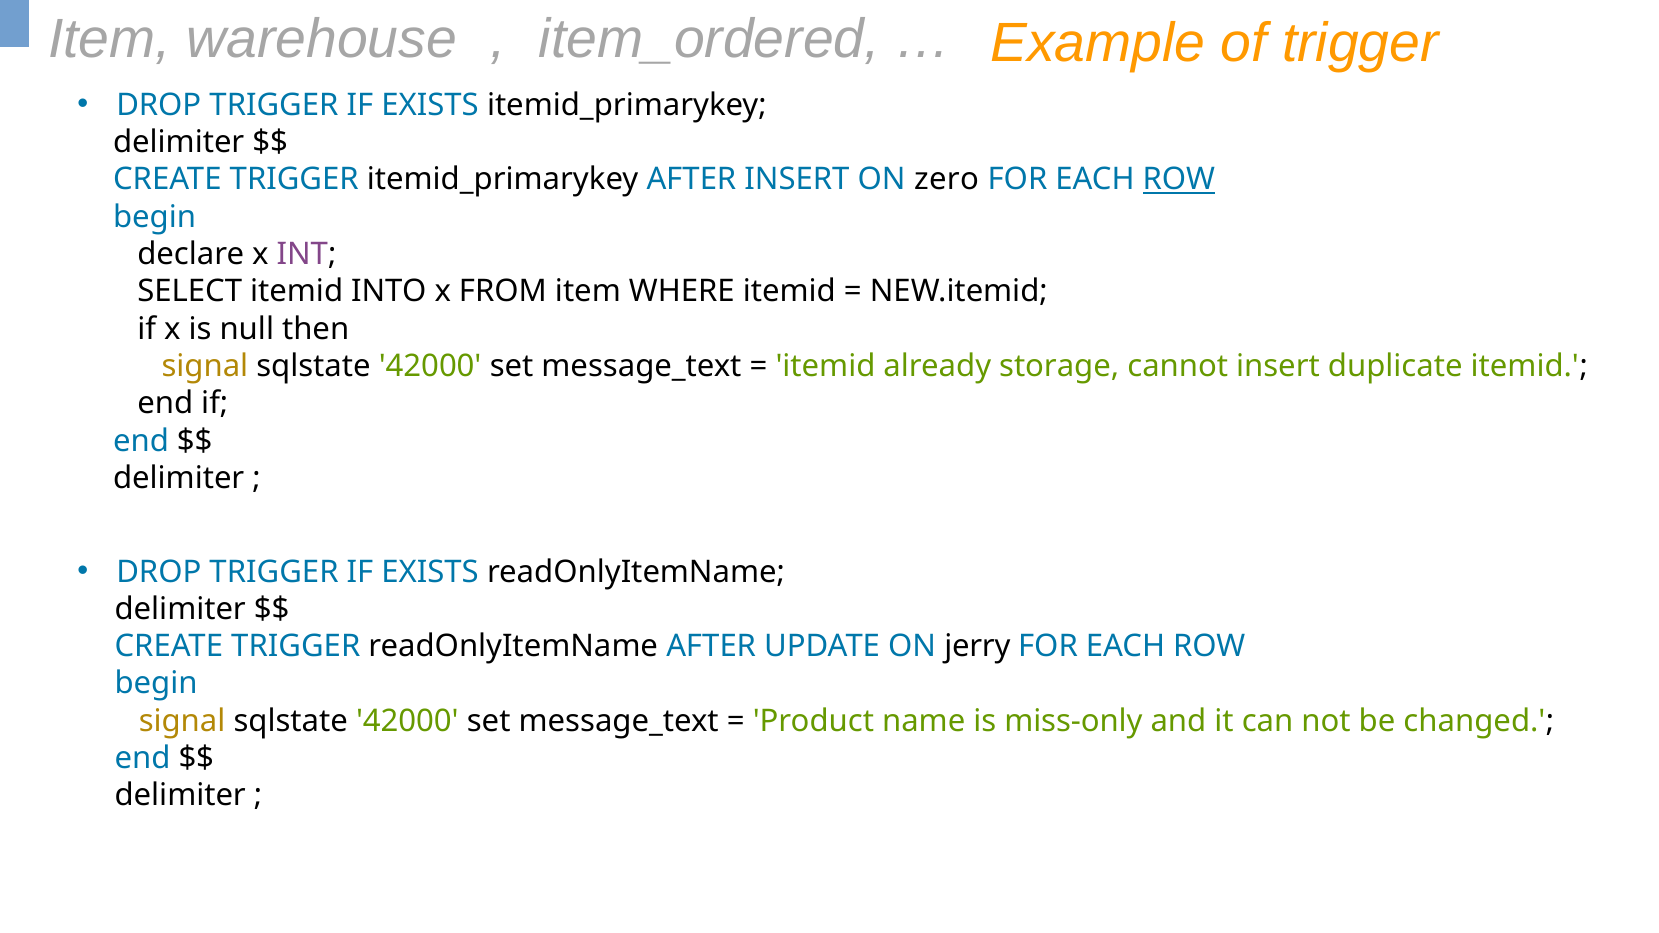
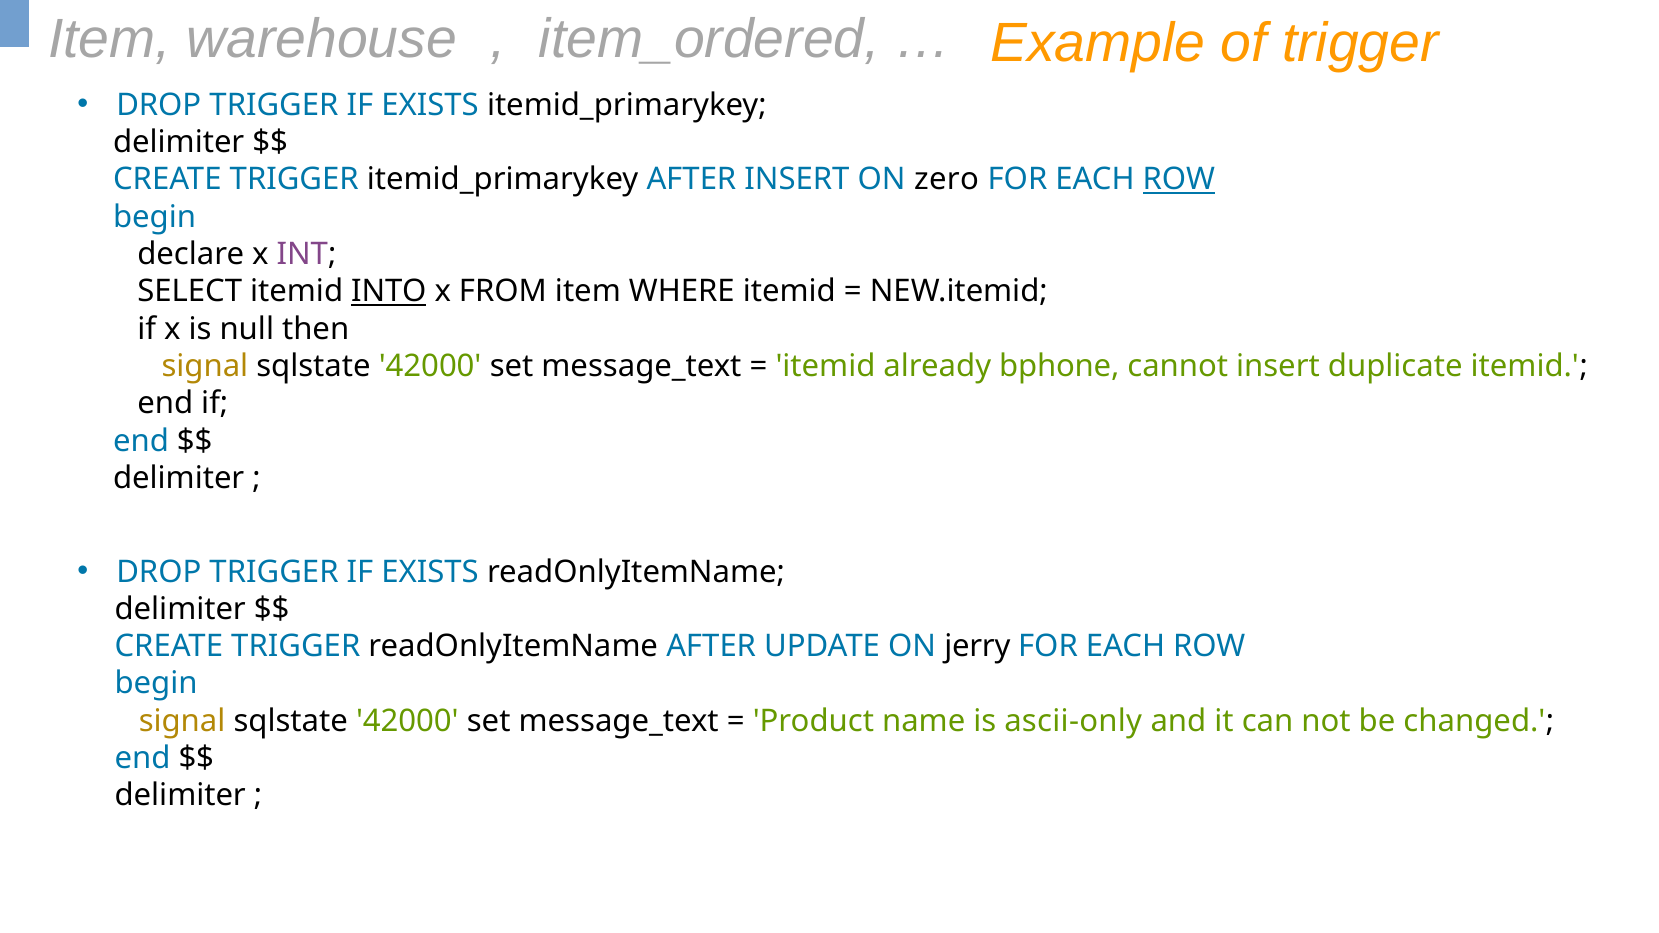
INTO underline: none -> present (389, 292)
storage: storage -> bphone (1059, 366)
miss-only: miss-only -> ascii-only (1073, 721)
